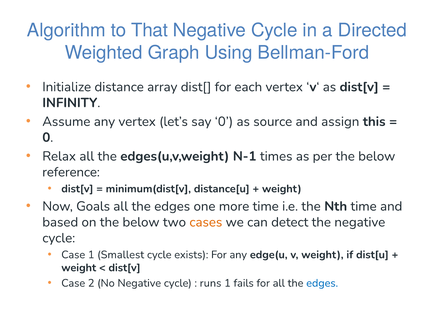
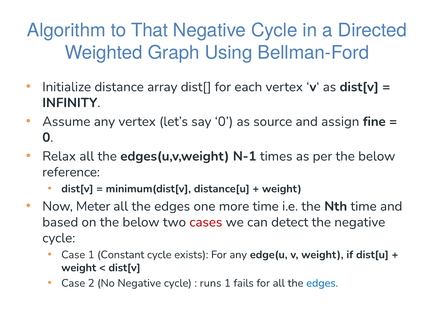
this: this -> fine (374, 122)
Goals: Goals -> Meter (93, 207)
cases colour: orange -> red (206, 222)
Smallest: Smallest -> Constant (121, 255)
